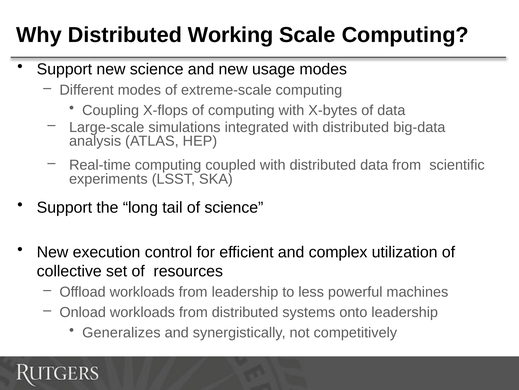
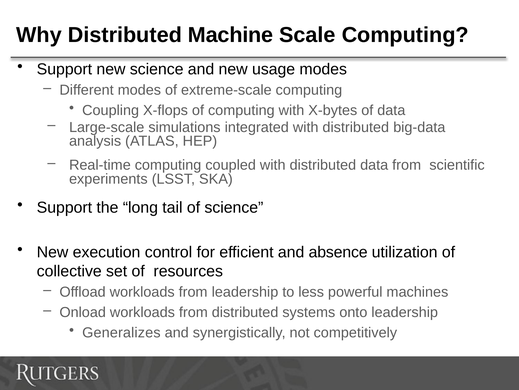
Working: Working -> Machine (231, 35)
complex: complex -> absence (338, 252)
